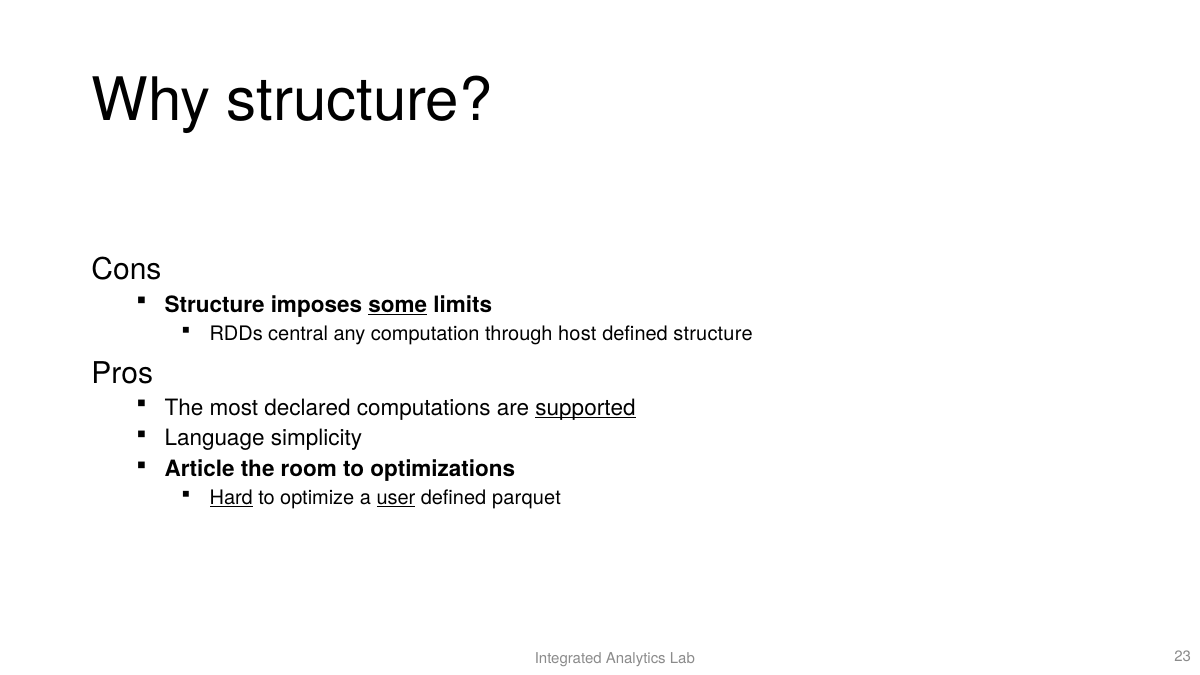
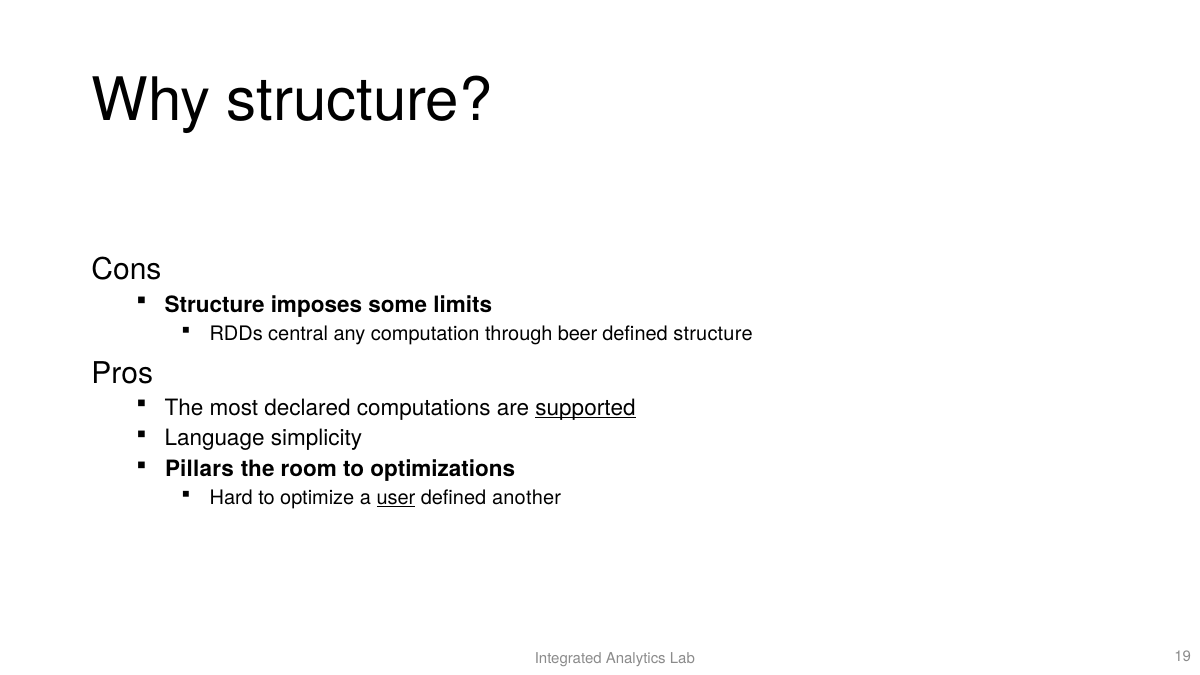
some underline: present -> none (398, 305)
host: host -> beer (578, 334)
Article: Article -> Pillars (199, 469)
Hard underline: present -> none (231, 498)
parquet: parquet -> another (527, 498)
23: 23 -> 19 (1183, 656)
